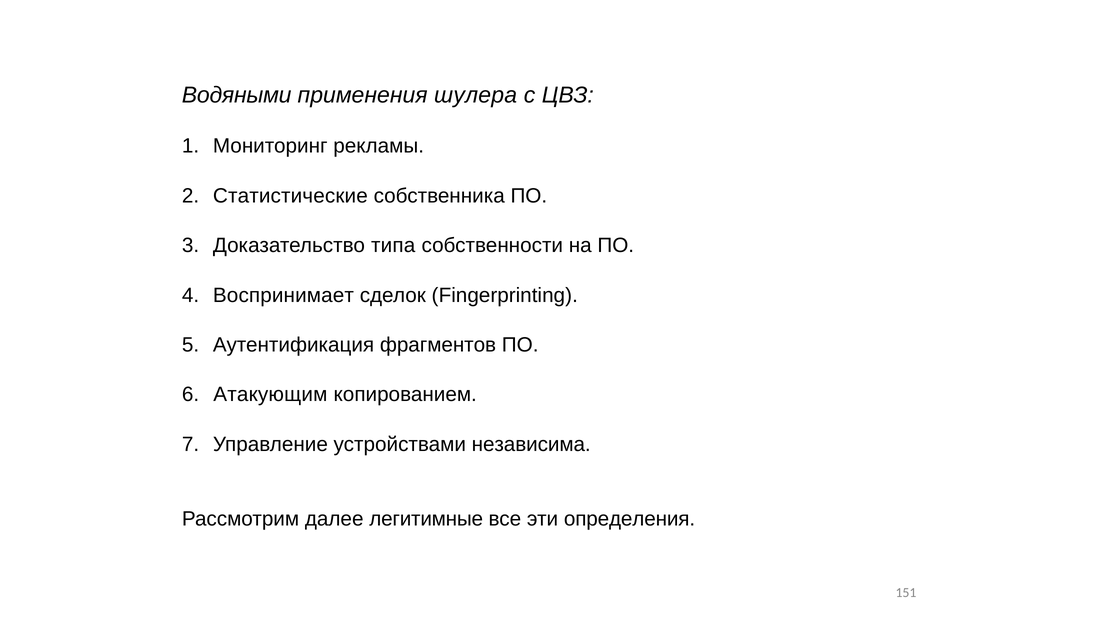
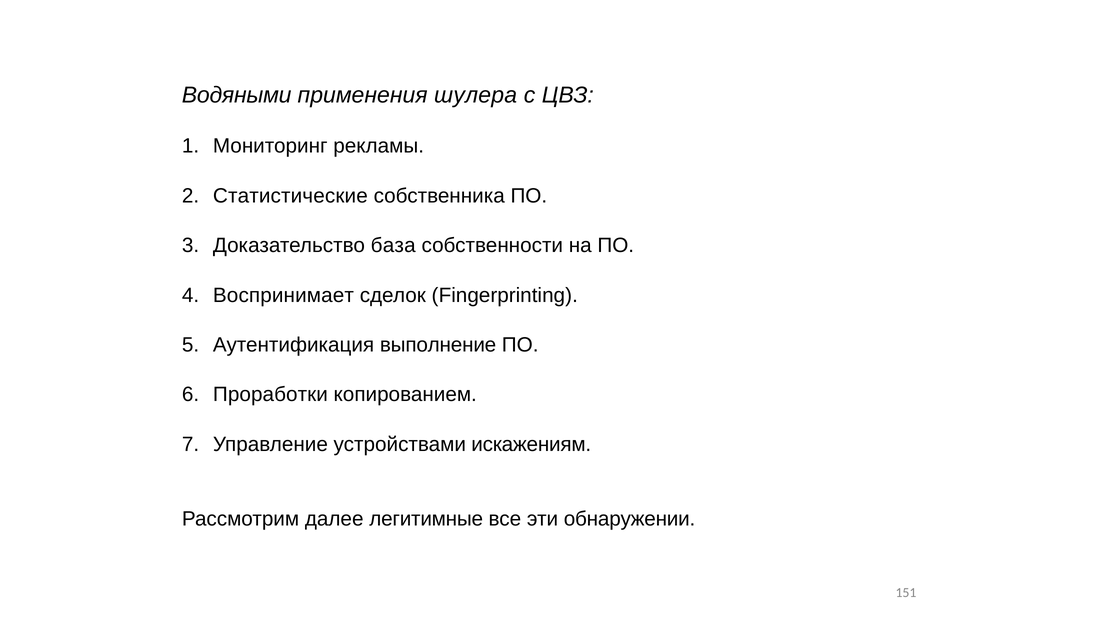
типа: типа -> база (393, 246)
фрагментов: фрагментов -> выполнение (438, 345)
Атакующим: Атакующим -> Проработки (270, 395)
независима: независима -> искажениям (531, 444)
определения: определения -> обнаружении (630, 519)
